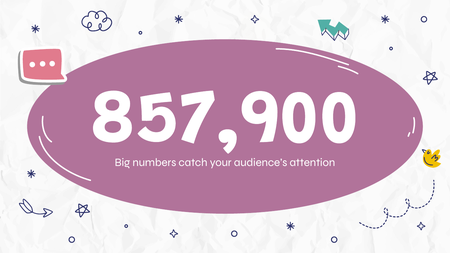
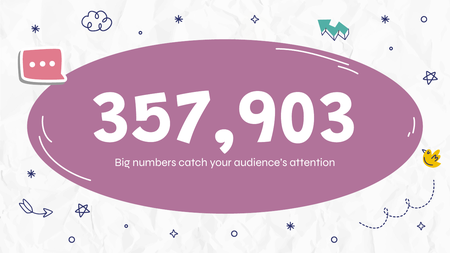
857,900: 857,900 -> 357,903 (225, 117)
